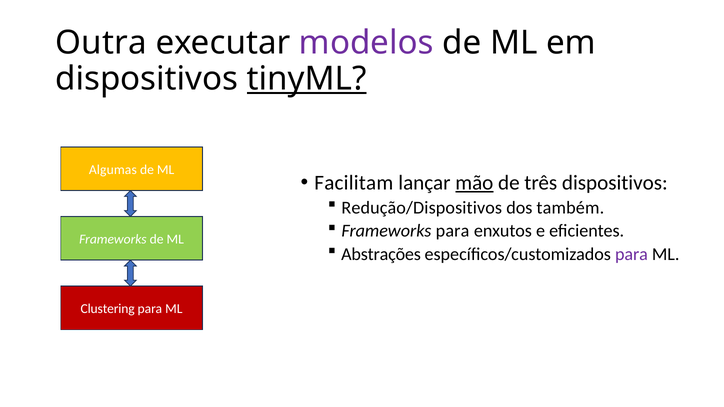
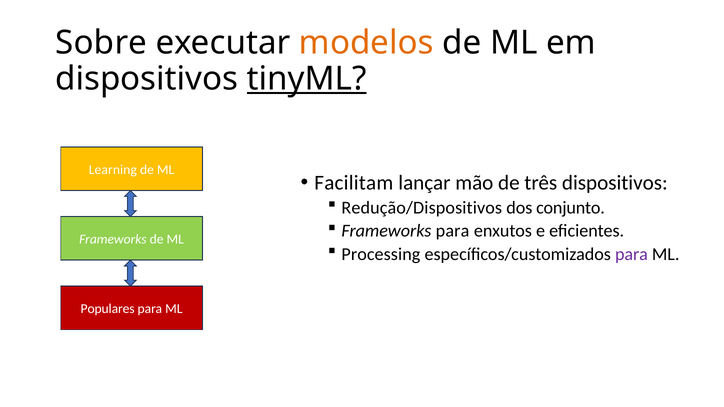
Outra: Outra -> Sobre (101, 43)
modelos colour: purple -> orange (366, 43)
Algumas: Algumas -> Learning (113, 170)
mão underline: present -> none (474, 183)
também: também -> conjunto (571, 208)
Abstrações: Abstrações -> Processing (381, 254)
Clustering: Clustering -> Populares (108, 309)
